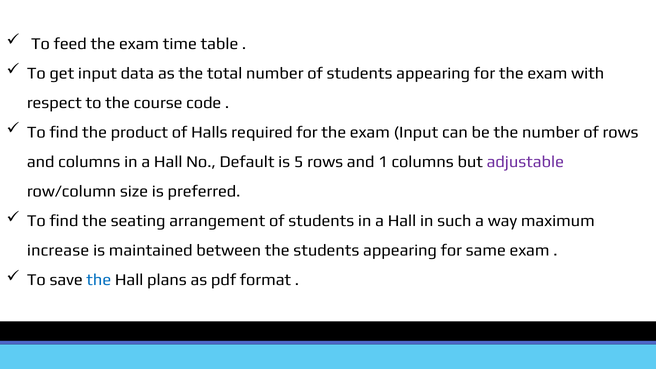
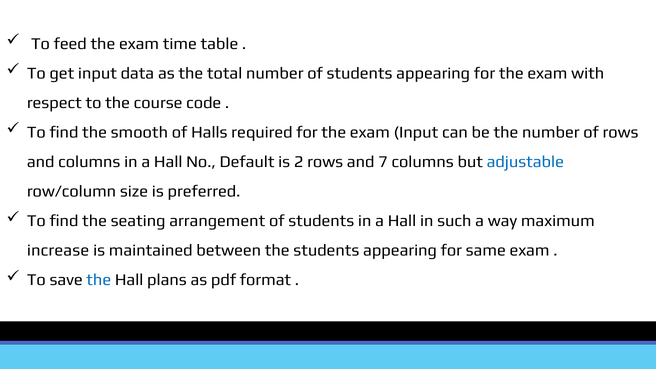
product: product -> smooth (139, 132)
5: 5 -> 2 (299, 162)
1: 1 -> 7 (383, 162)
adjustable colour: purple -> blue (525, 162)
